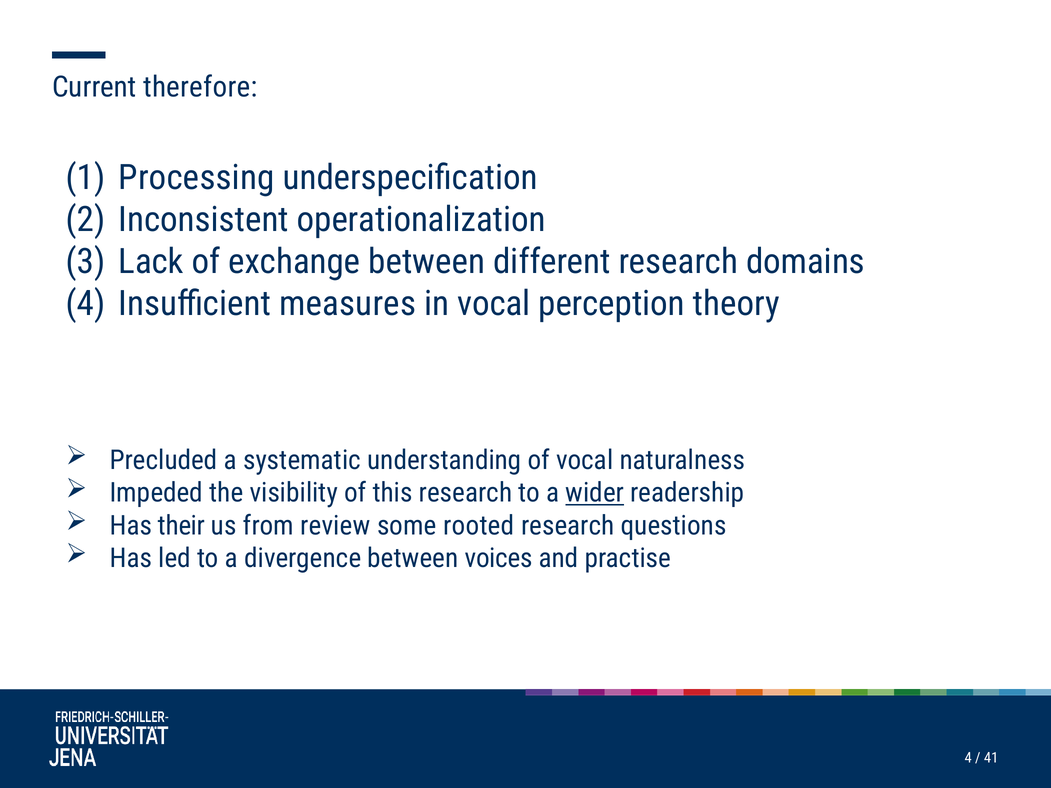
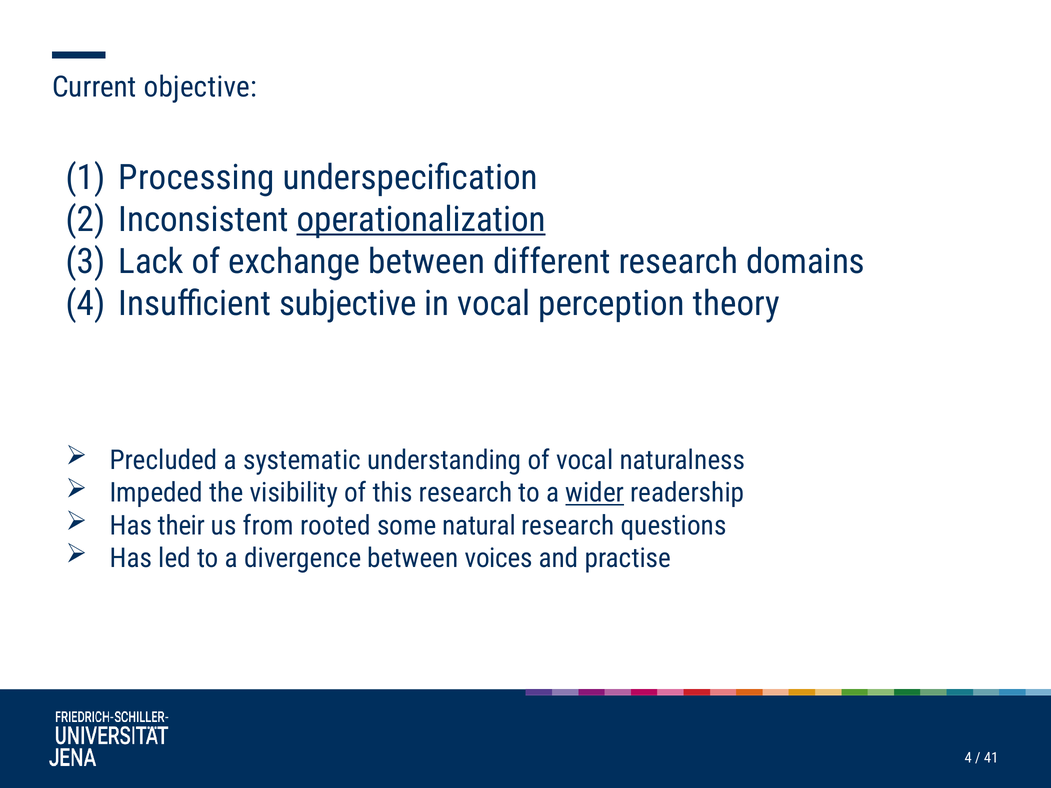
therefore: therefore -> objective (200, 87)
operationalization underline: none -> present (421, 220)
measures: measures -> subjective (348, 304)
review: review -> rooted (335, 526)
rooted: rooted -> natural (479, 526)
